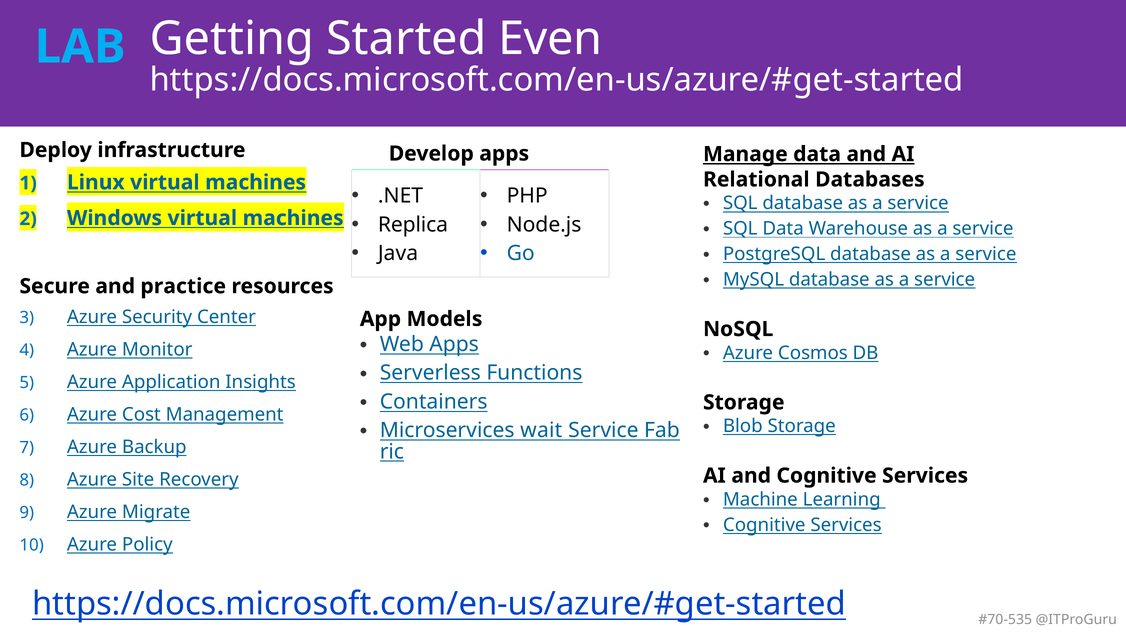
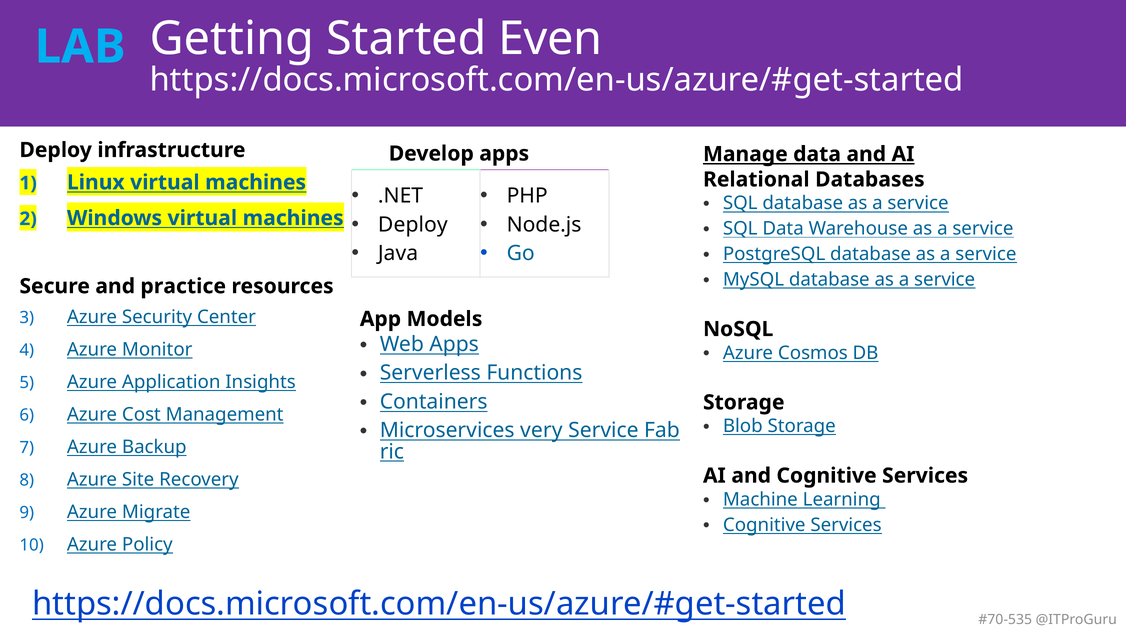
Replica: Replica -> Deploy (413, 225)
wait: wait -> very (541, 431)
